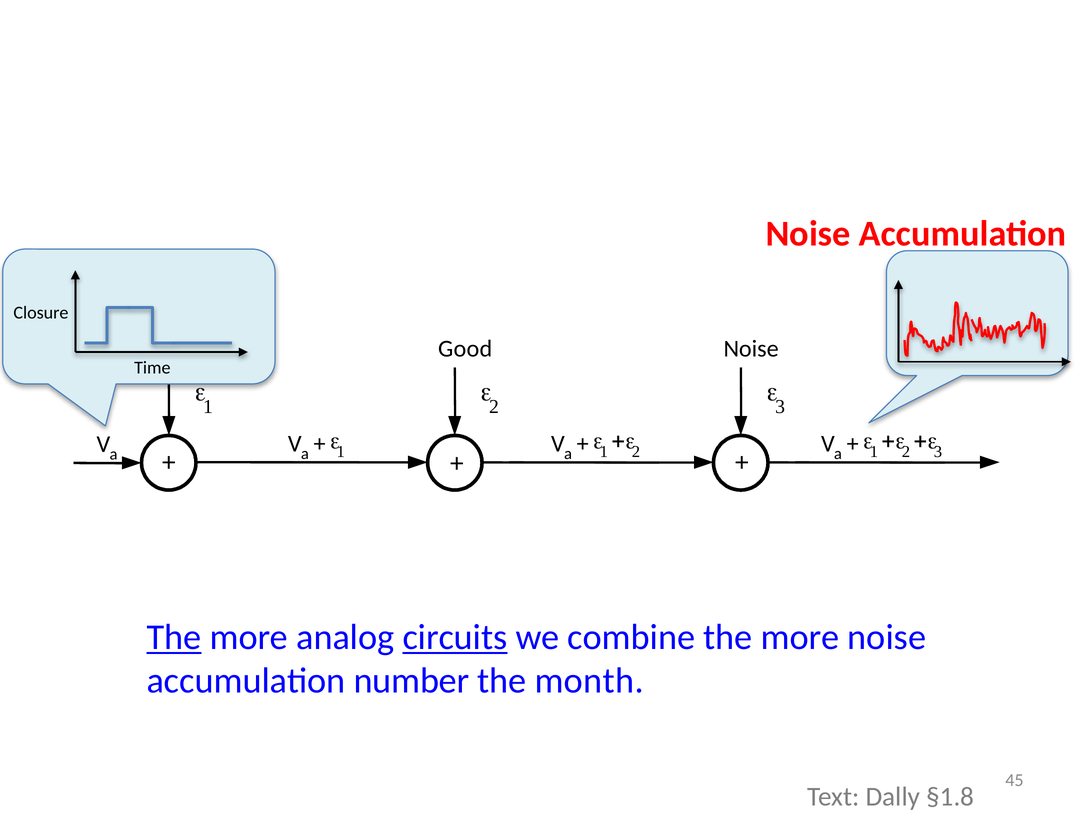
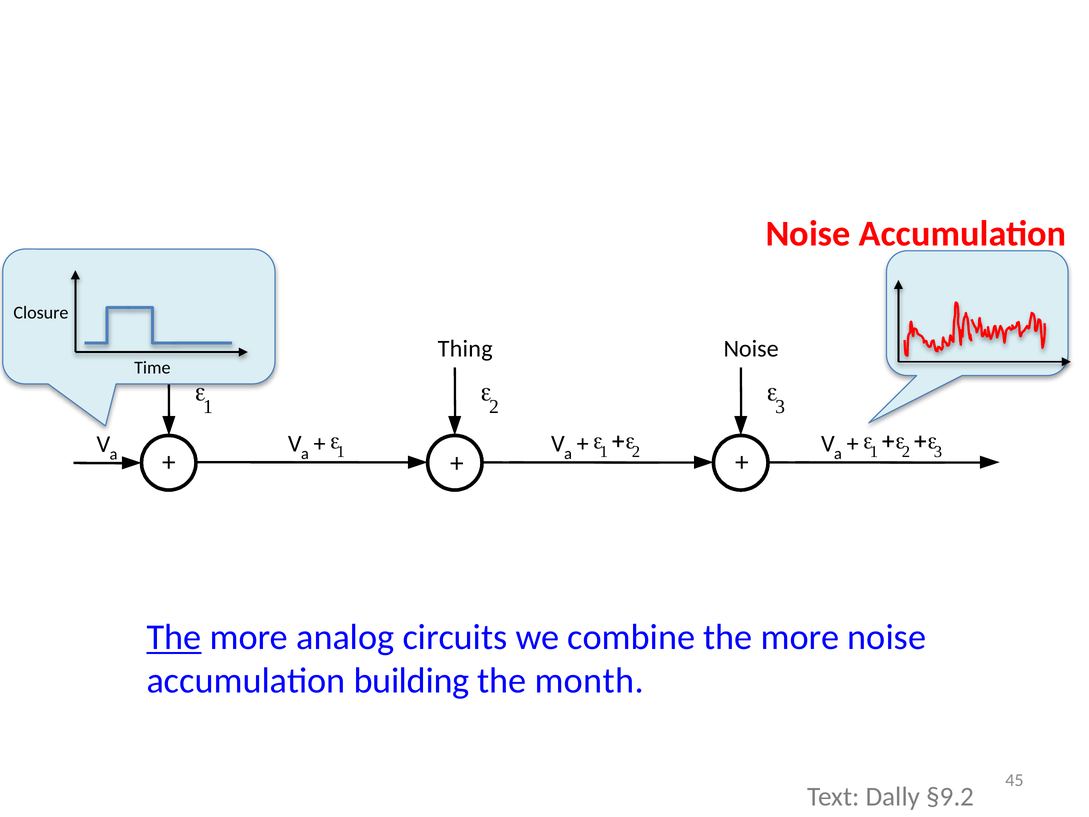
Good: Good -> Thing (465, 349)
circuits underline: present -> none (455, 637)
number: number -> building (412, 681)
§1.8: §1.8 -> §9.2 (950, 796)
